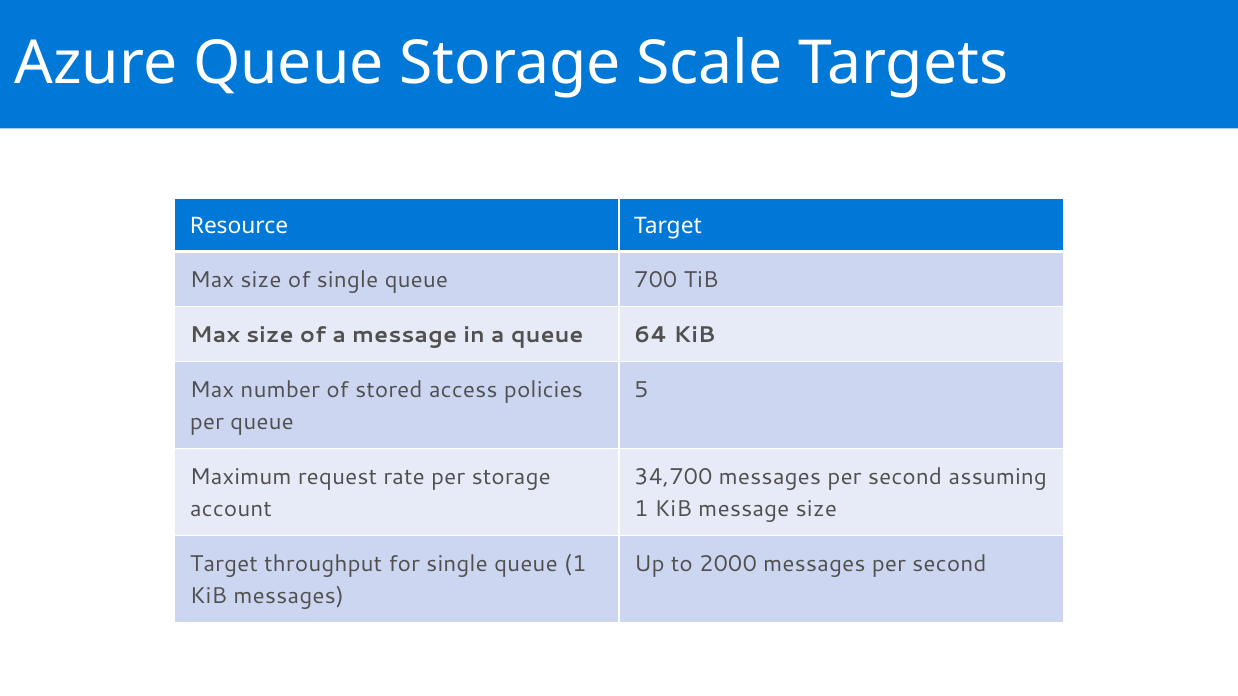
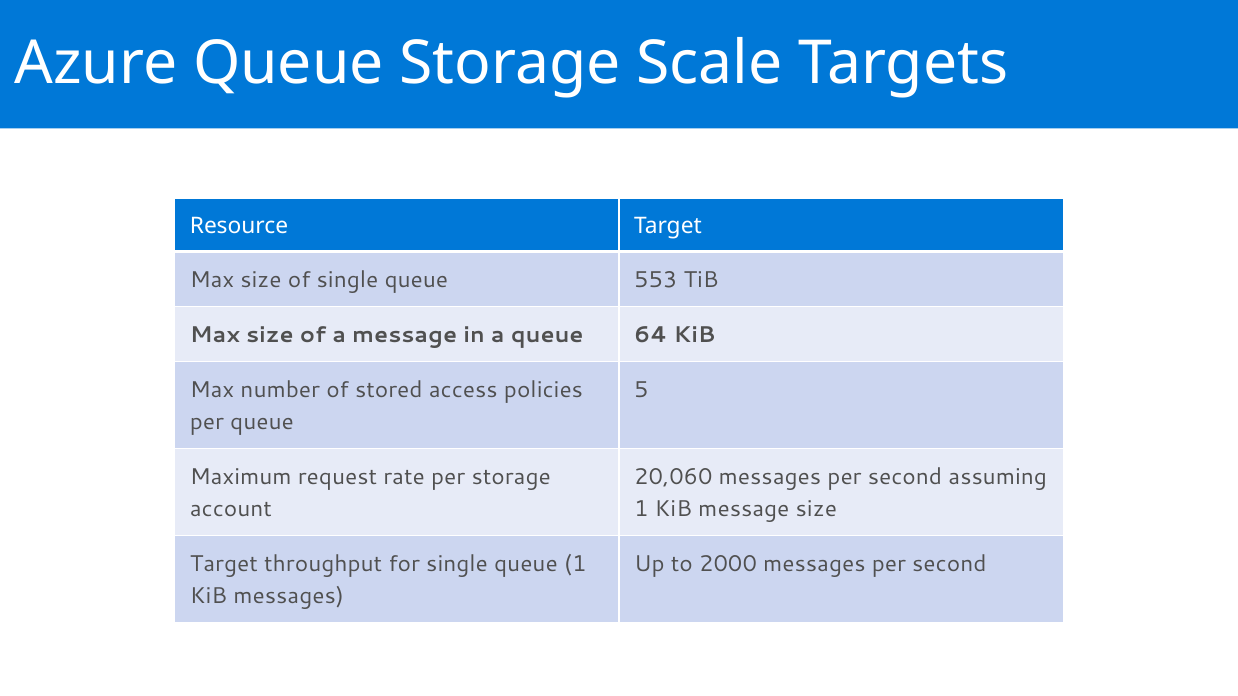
700: 700 -> 553 (656, 281)
34,700: 34,700 -> 20,060 (673, 477)
